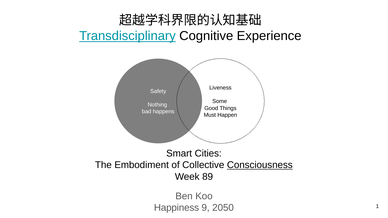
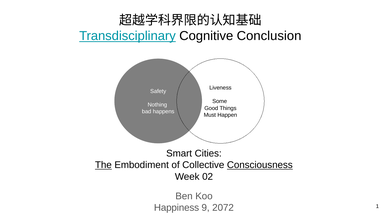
Experience: Experience -> Conclusion (269, 36)
The underline: none -> present (103, 165)
89: 89 -> 02 (208, 177)
2050: 2050 -> 2072 (223, 208)
